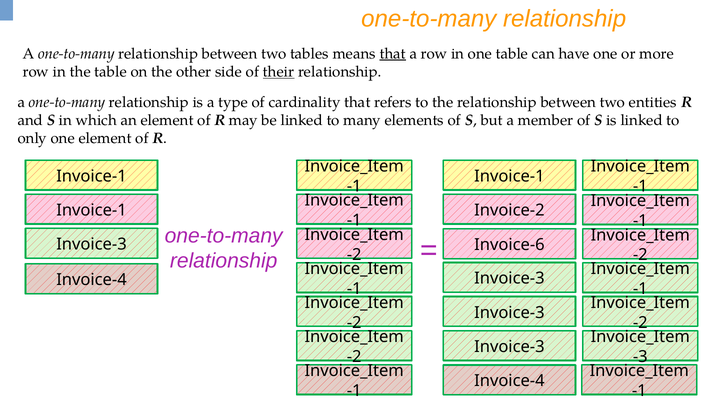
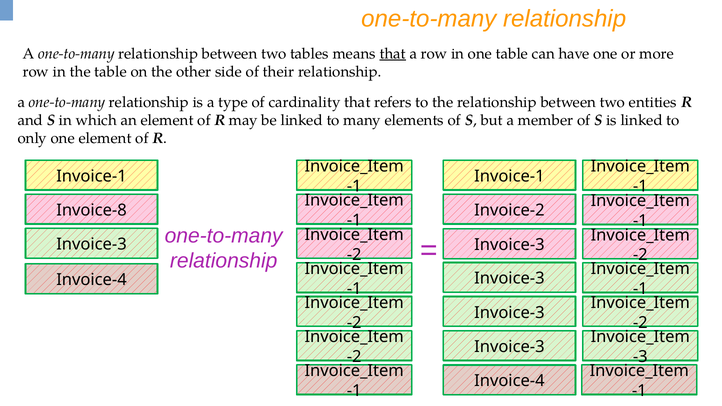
their underline: present -> none (279, 72)
Invoice-1: Invoice-1 -> Invoice-8 (92, 210)
Invoice-6: Invoice-6 -> Invoice-3 (509, 245)
